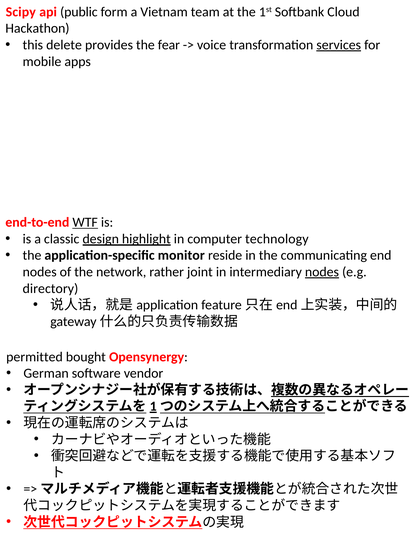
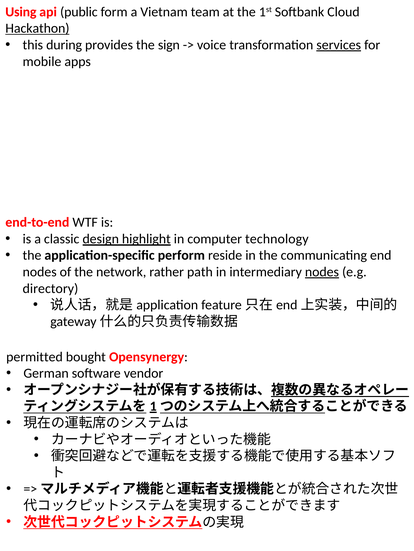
Scipy: Scipy -> Using (21, 12)
Hackathon underline: none -> present (37, 29)
delete: delete -> during (64, 45)
fear: fear -> sign (169, 45)
WTF underline: present -> none (85, 223)
monitor: monitor -> perform (181, 256)
joint: joint -> path (200, 272)
